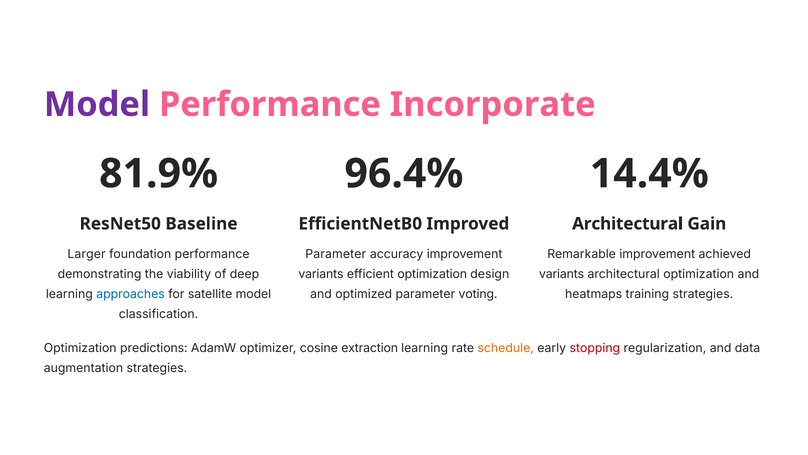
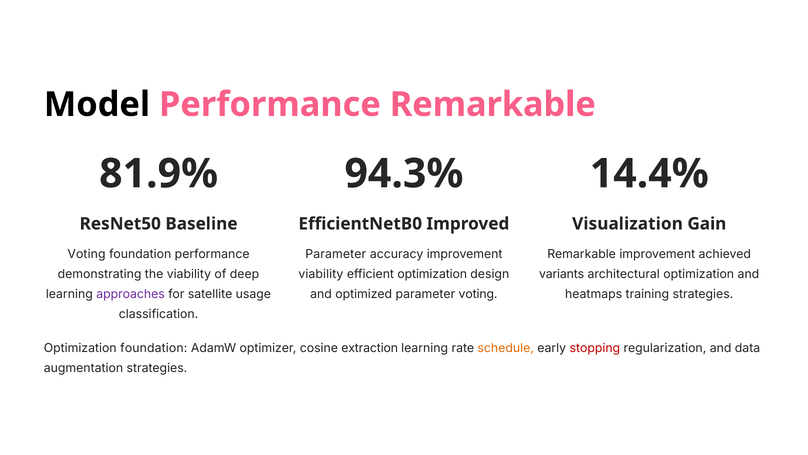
Model colour: purple -> black (97, 104)
Performance Incorporate: Incorporate -> Remarkable (493, 104)
96.4%: 96.4% -> 94.3% (404, 174)
Architectural: Architectural -> Visualization (627, 224)
Larger: Larger -> Voting (87, 254)
variants: variants -> viability (321, 274)
approaches colour: blue -> purple (131, 294)
satellite model: model -> usage (253, 294)
Optimization predictions: predictions -> foundation (154, 348)
